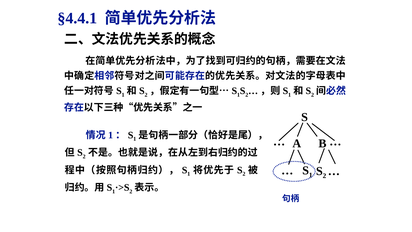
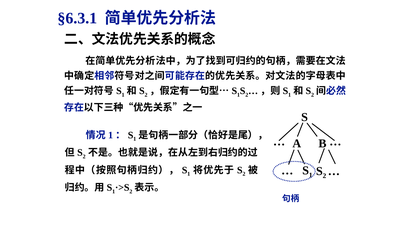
§4.4.1: §4.4.1 -> §6.3.1 (77, 18)
